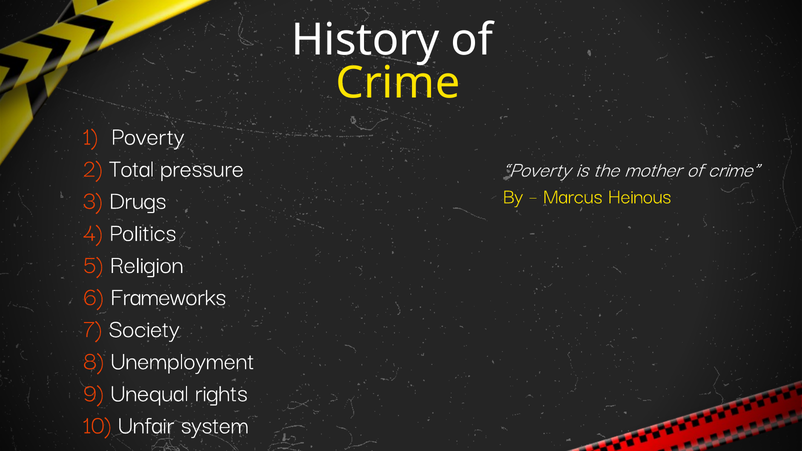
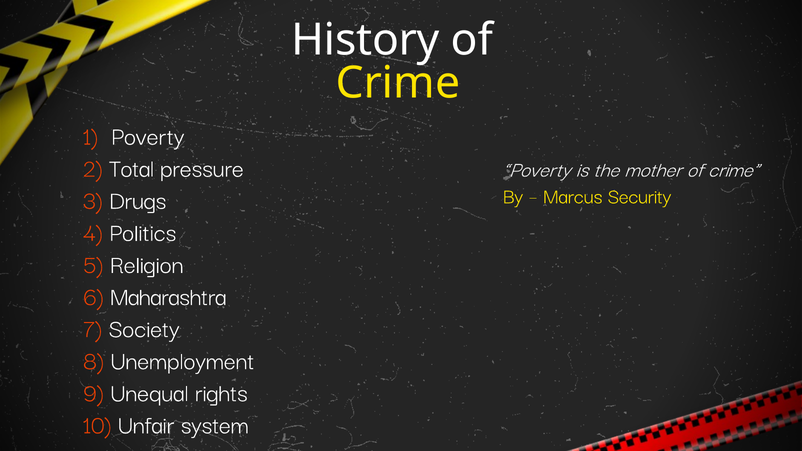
Heinous: Heinous -> Security (640, 196)
Frameworks: Frameworks -> Maharashtra (168, 296)
